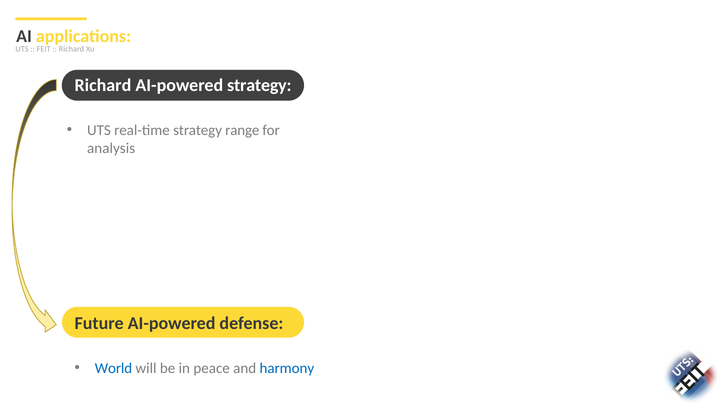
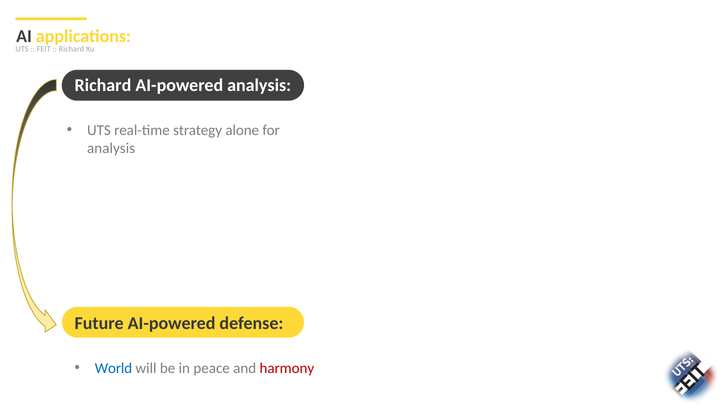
AI-powered strategy: strategy -> analysis (259, 85)
range: range -> alone (242, 130)
harmony colour: blue -> red (287, 368)
